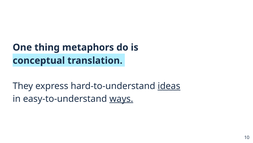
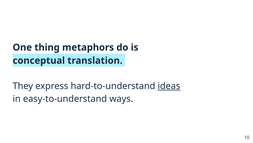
ways underline: present -> none (121, 98)
